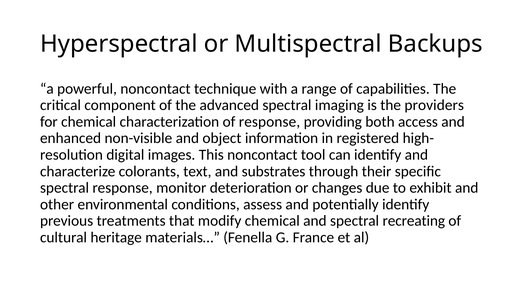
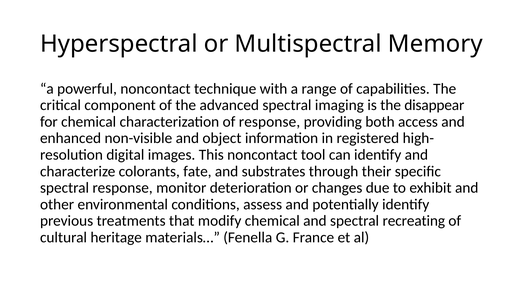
Backups: Backups -> Memory (435, 44)
providers: providers -> disappear (434, 105)
text: text -> fate (197, 171)
